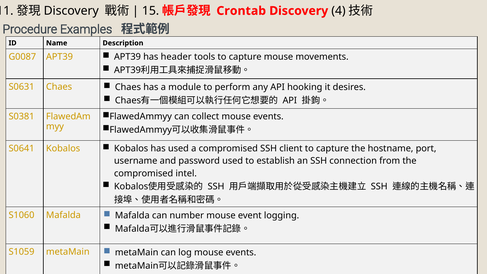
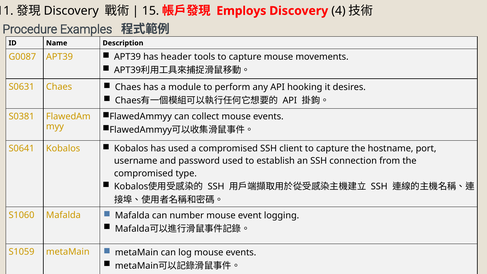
Crontab: Crontab -> Employs (241, 11)
intel: intel -> type (186, 173)
